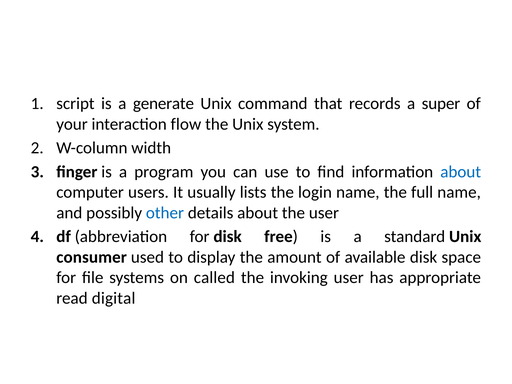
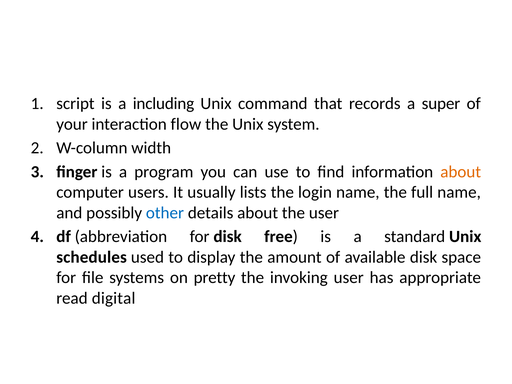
generate: generate -> including (163, 104)
about colour: blue -> orange (461, 172)
consumer: consumer -> schedules (92, 257)
called: called -> pretty (214, 278)
